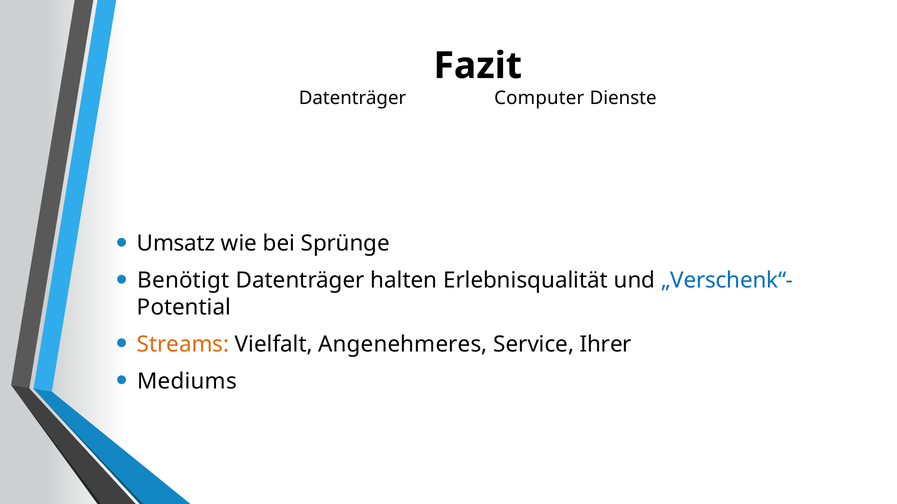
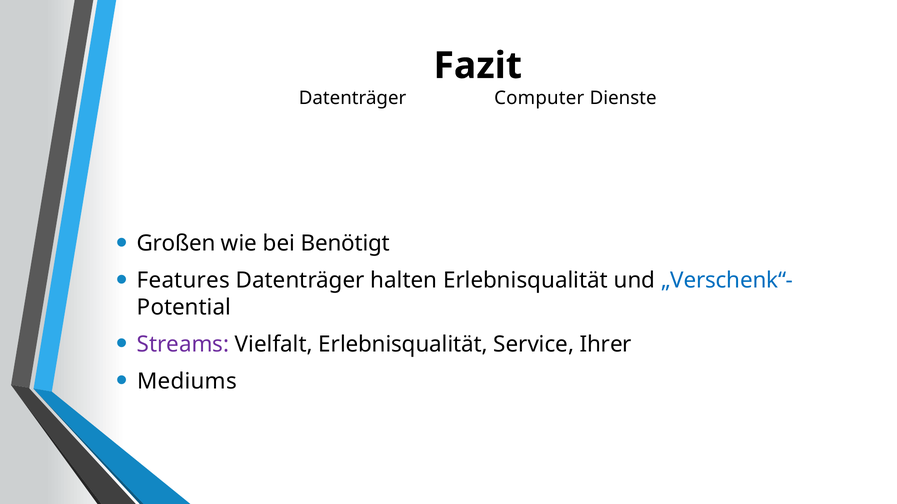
Umsatz: Umsatz -> Großen (176, 244)
Sprünge: Sprünge -> Benötigt (345, 244)
Benötigt: Benötigt -> Features (183, 281)
Streams colour: orange -> purple (183, 345)
Vielfalt Angenehmeres: Angenehmeres -> Erlebnisqualität (403, 345)
